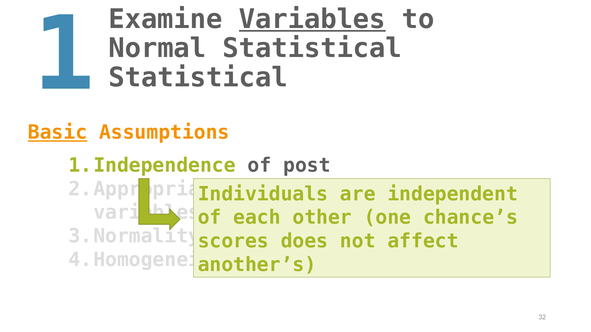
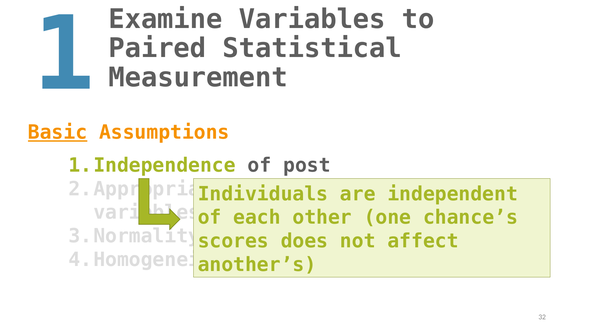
Variables underline: present -> none (312, 19)
Normal: Normal -> Paired (157, 48)
Statistical: Statistical -> Measurement (198, 78)
